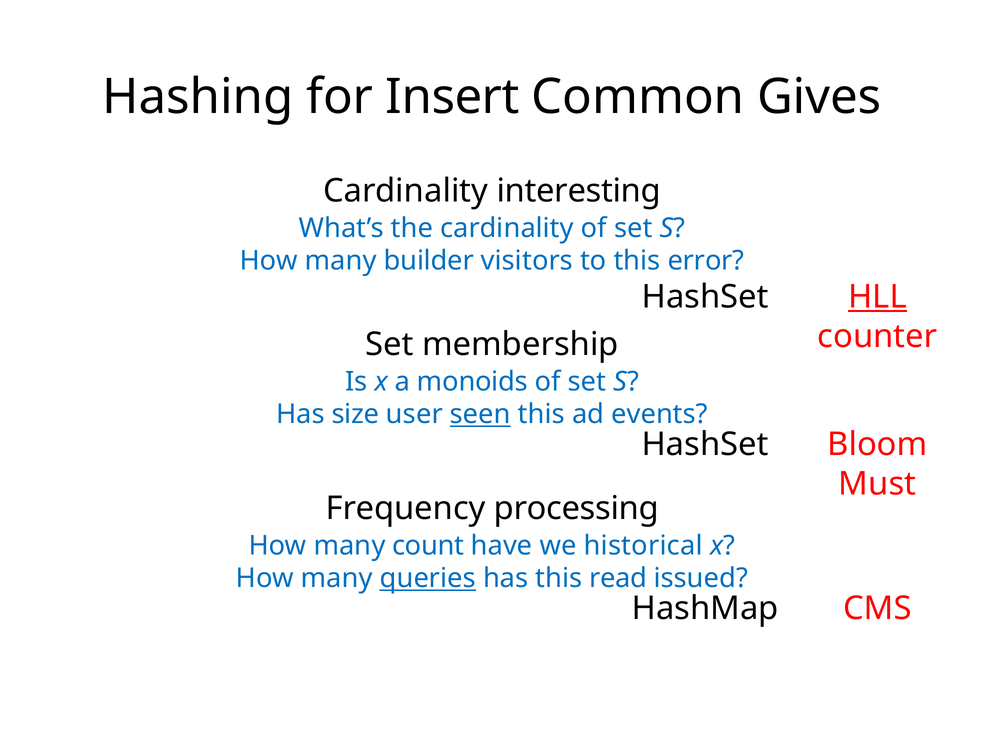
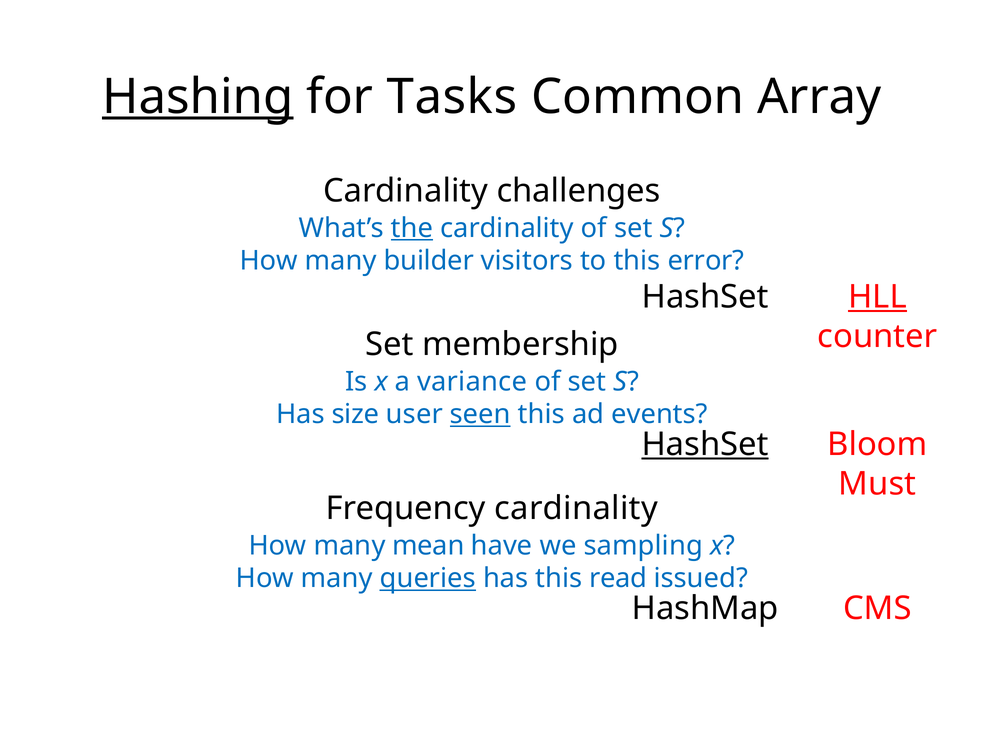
Hashing underline: none -> present (198, 97)
Insert: Insert -> Tasks (452, 97)
Gives: Gives -> Array (819, 97)
interesting: interesting -> challenges (579, 191)
the underline: none -> present (412, 228)
monoids: monoids -> variance (472, 382)
HashSet underline: none -> present (705, 445)
Frequency processing: processing -> cardinality (576, 508)
count: count -> mean (428, 546)
historical: historical -> sampling (643, 546)
